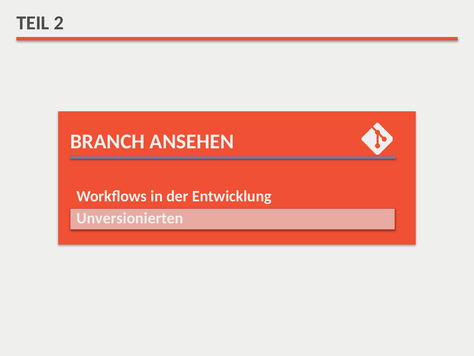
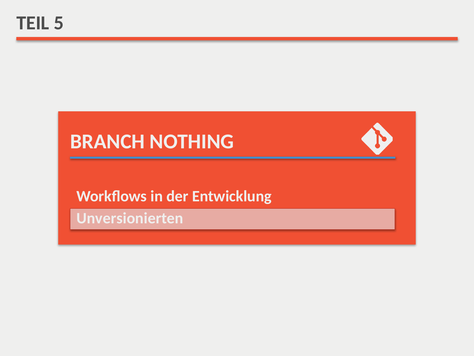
2: 2 -> 5 (59, 23)
ANSEHEN: ANSEHEN -> NOTHING (192, 141)
